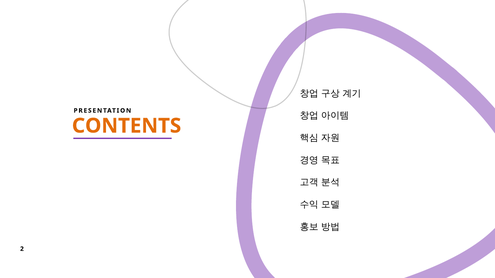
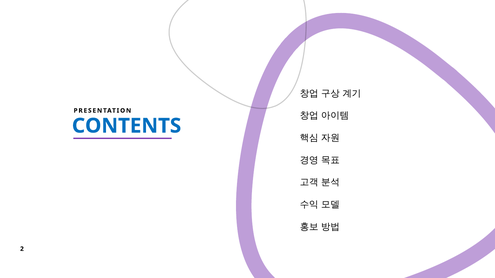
CONTENTS colour: orange -> blue (127, 126)
